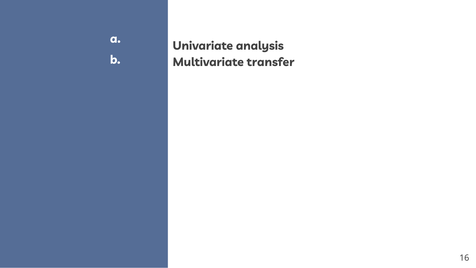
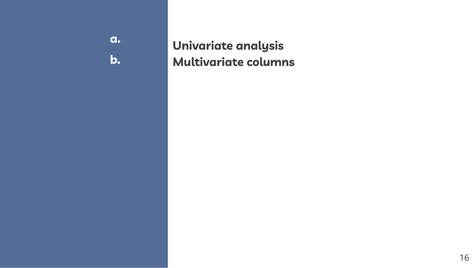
transfer: transfer -> columns (271, 62)
